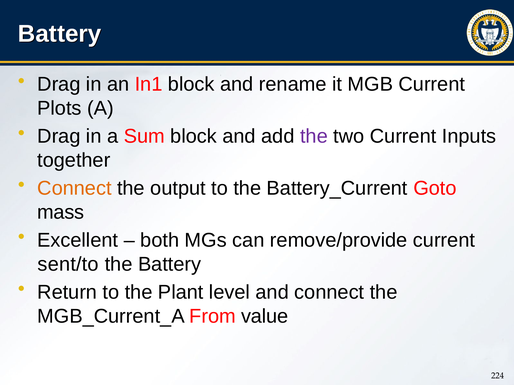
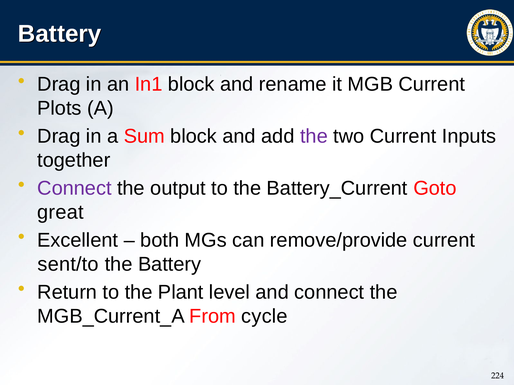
Connect colour: orange -> purple (74, 189)
mass: mass -> great (60, 213)
value: value -> cycle (264, 317)
